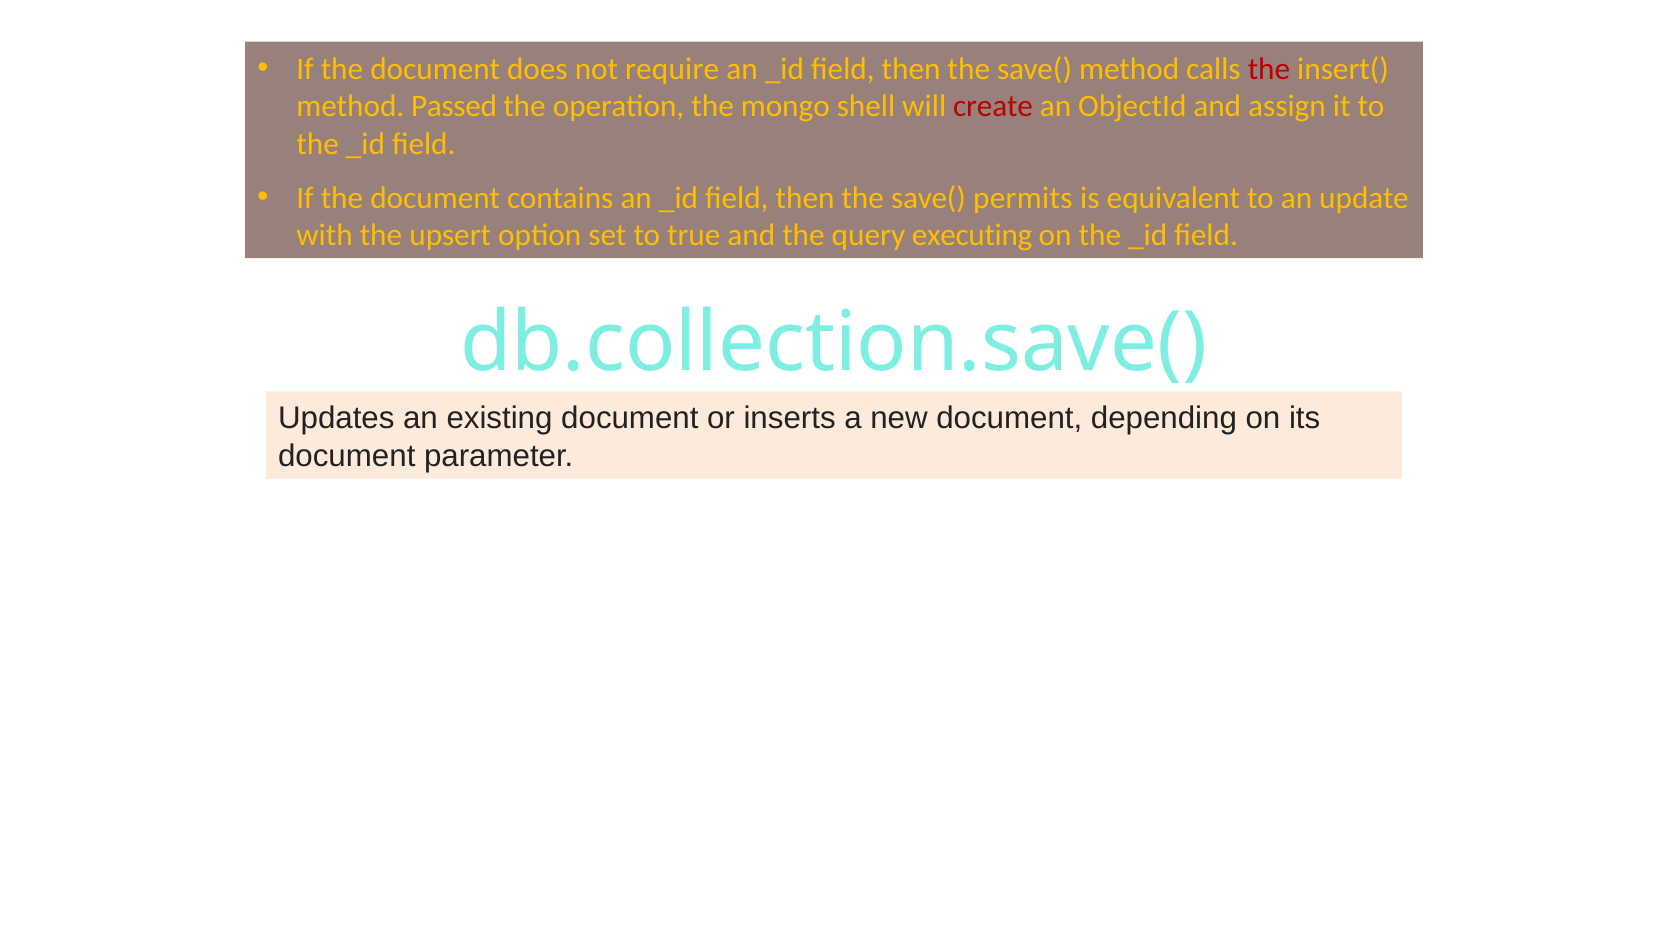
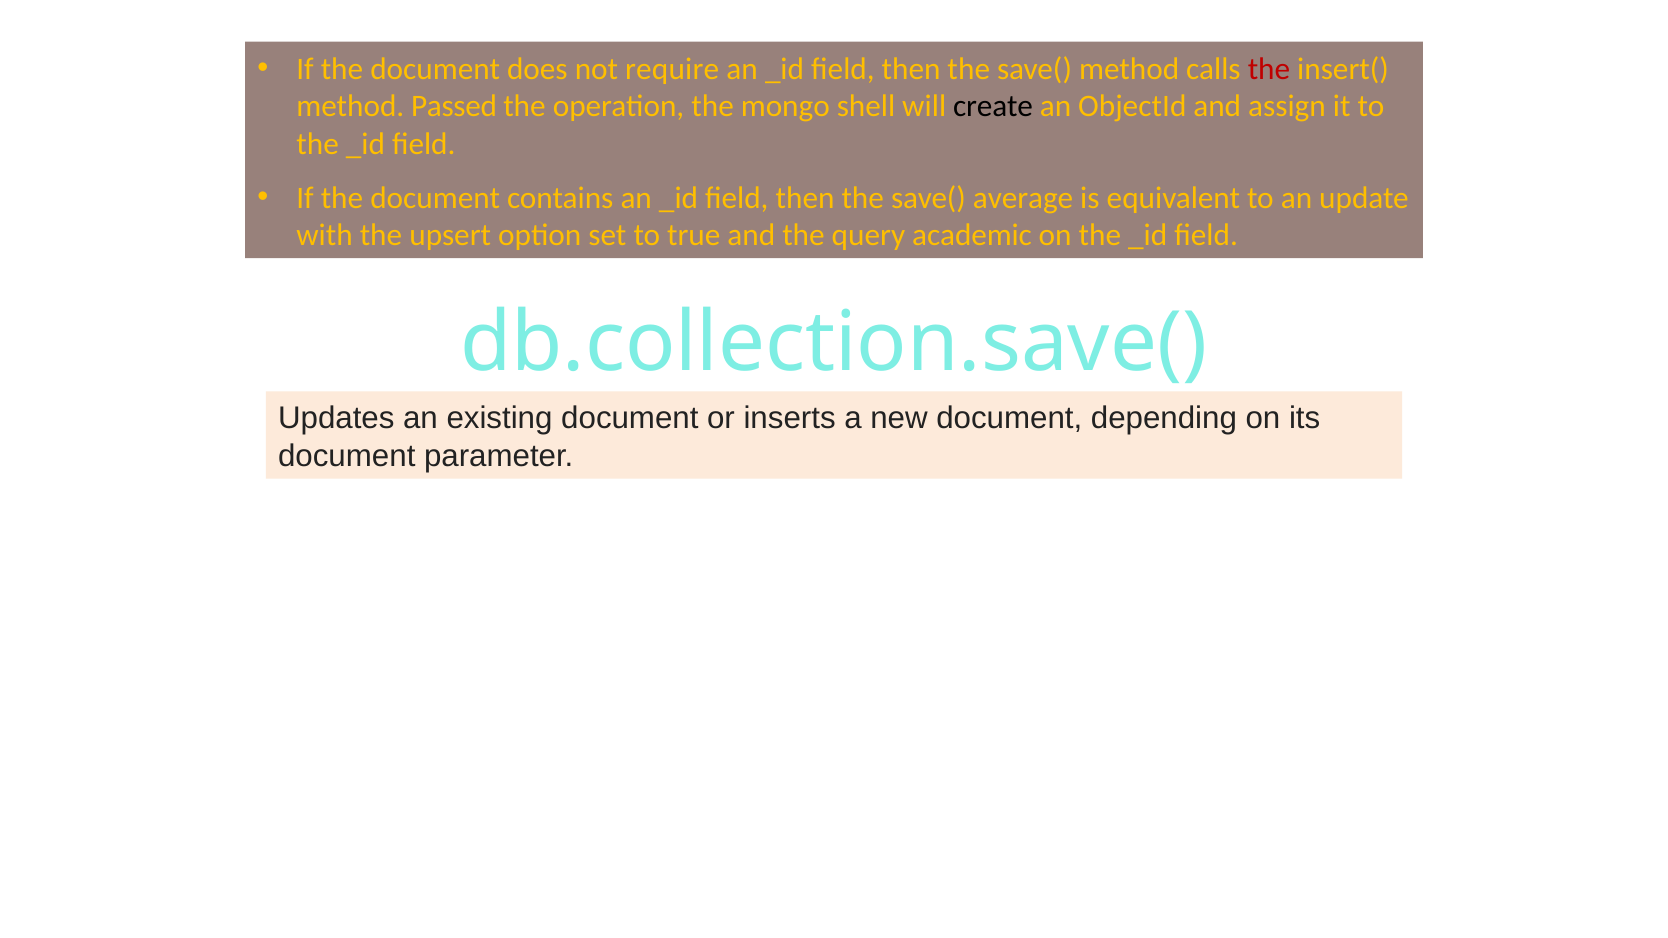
create colour: red -> black (993, 106)
permits: permits -> average (1023, 198)
executing: executing -> academic (972, 236)
